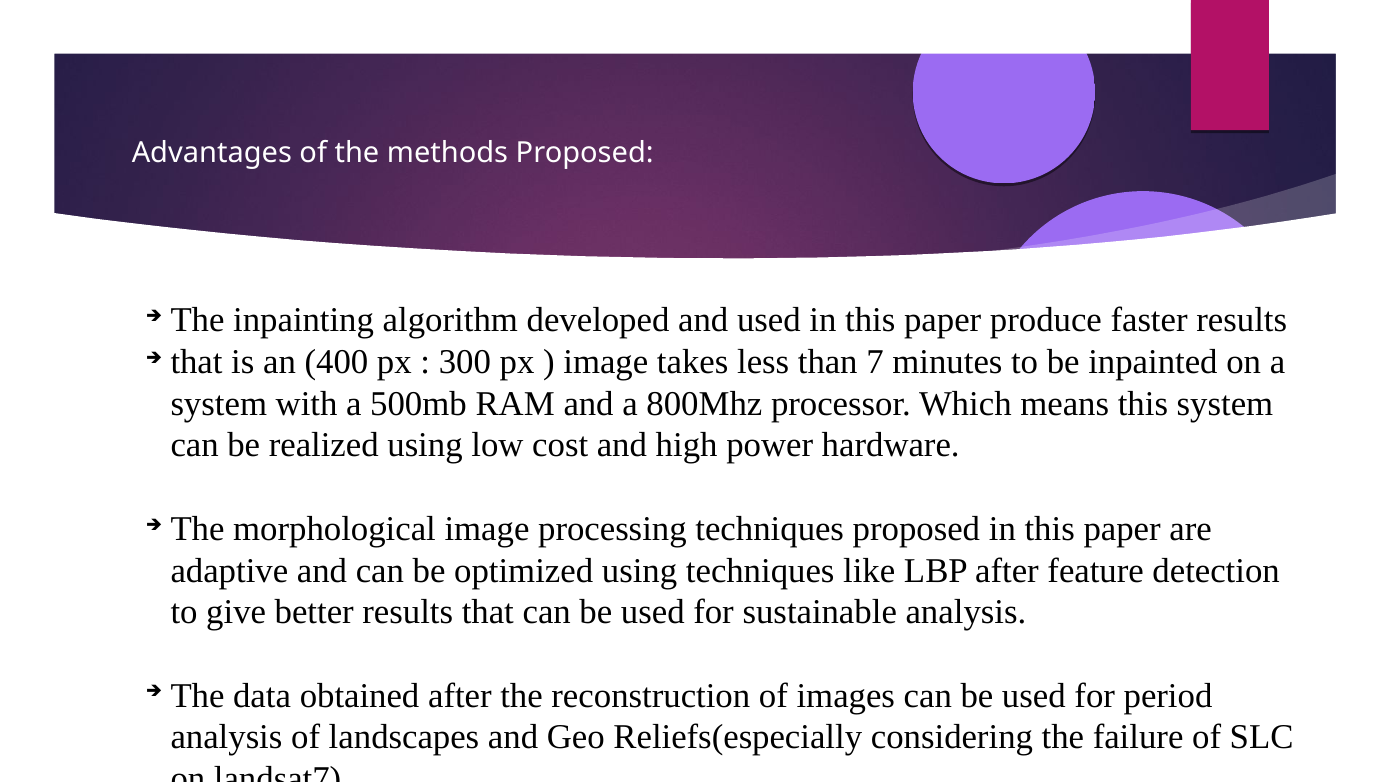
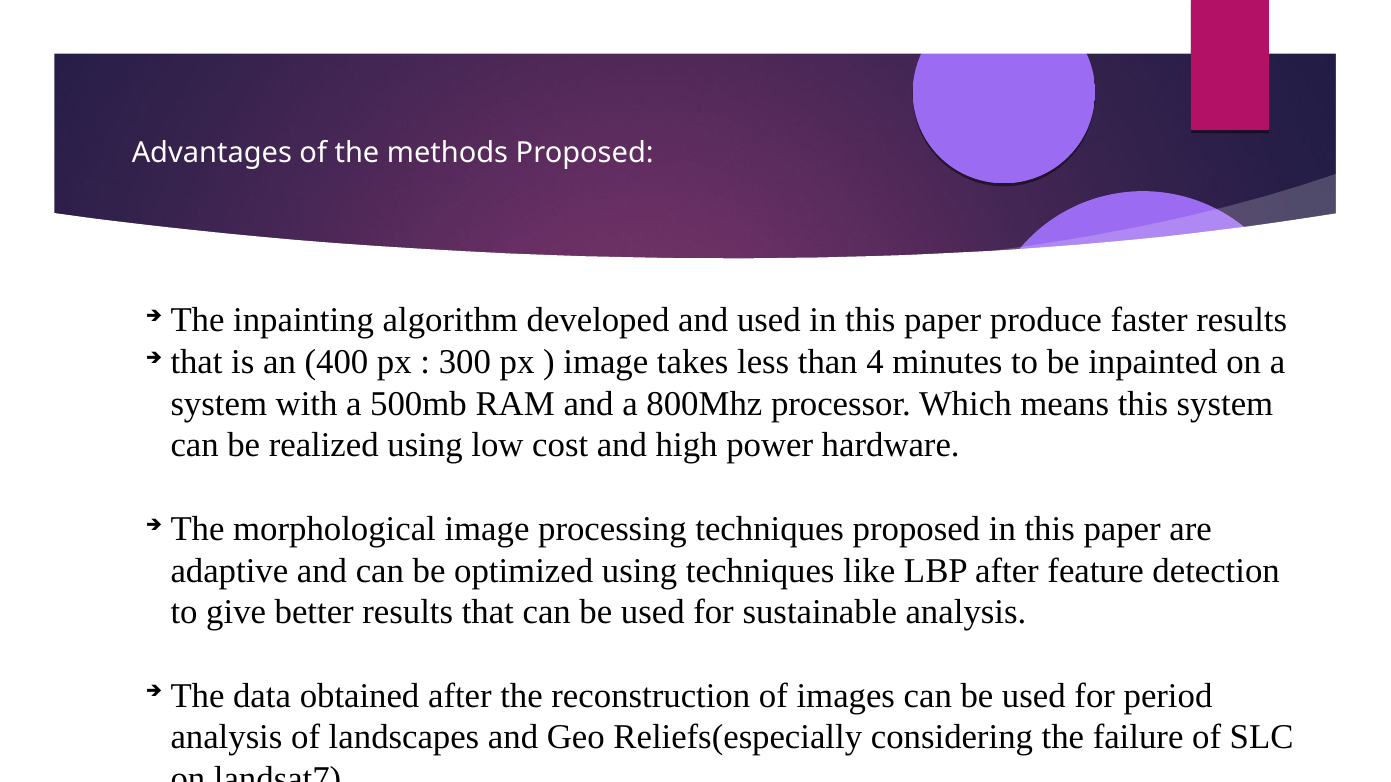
7: 7 -> 4 (875, 362)
